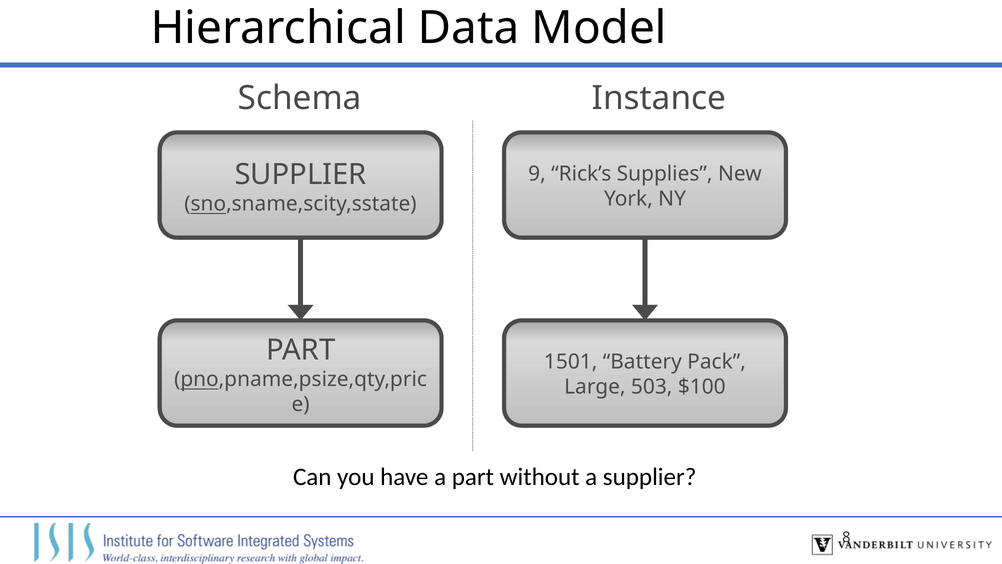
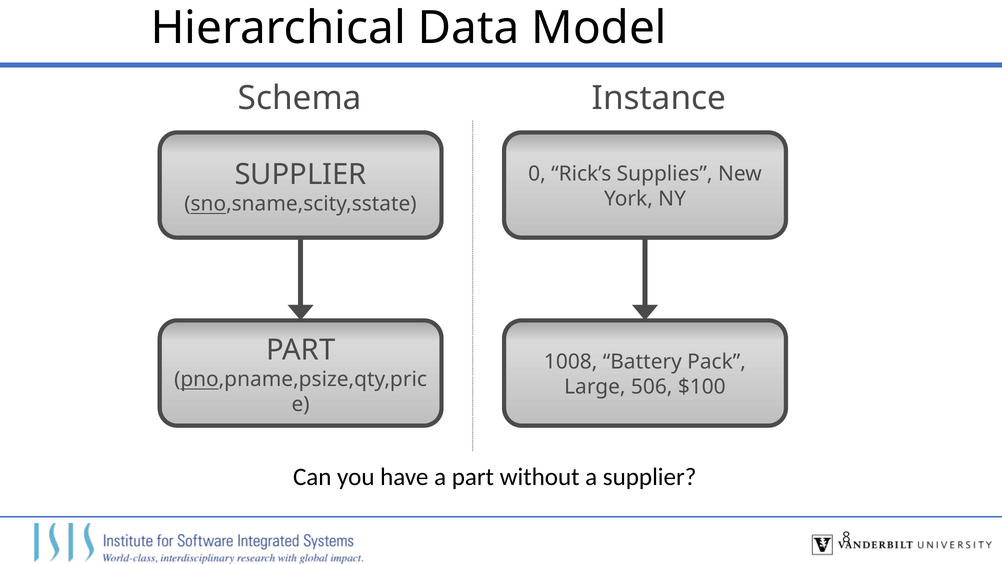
9: 9 -> 0 (537, 174)
1501: 1501 -> 1008 (571, 362)
503: 503 -> 506 (652, 387)
